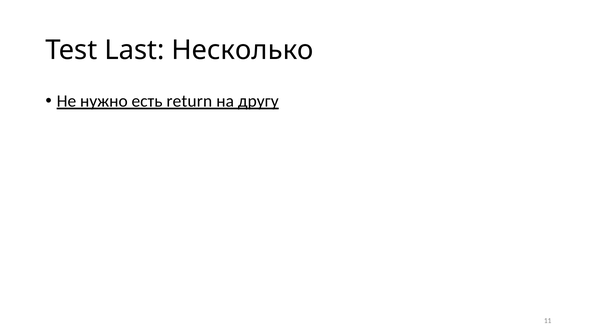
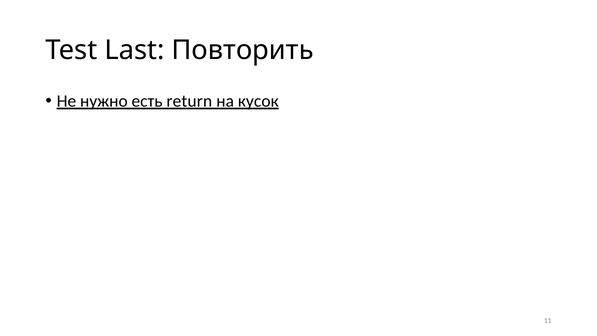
Несколько: Несколько -> Повторить (243, 50)
другу: другу -> кусок (258, 101)
